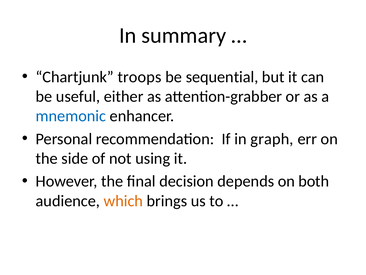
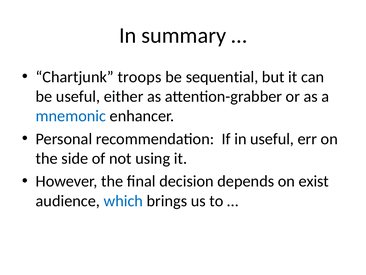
in graph: graph -> useful (272, 139)
both: both -> exist (314, 181)
which colour: orange -> blue (123, 201)
